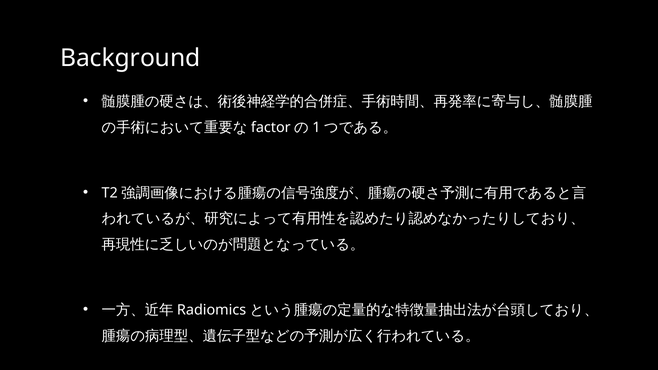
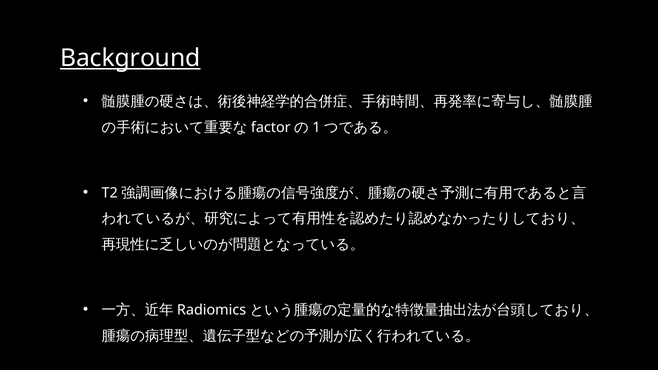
Background underline: none -> present (130, 58)
